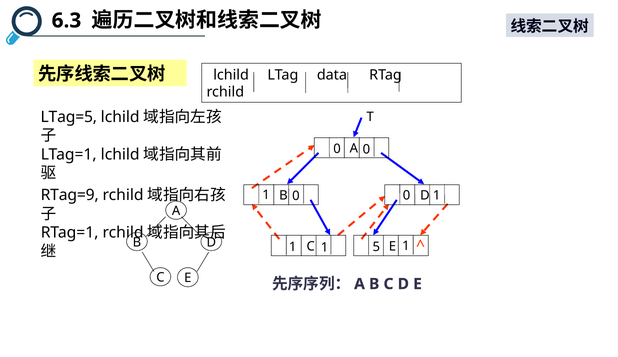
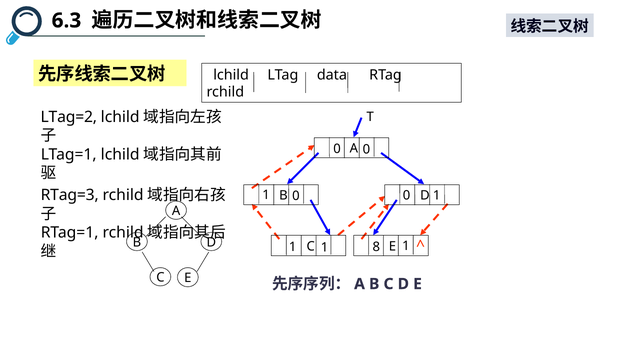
LTag=5: LTag=5 -> LTag=2 (69, 117)
RTag=9: RTag=9 -> RTag=3 (70, 195)
5: 5 -> 8 (376, 247)
